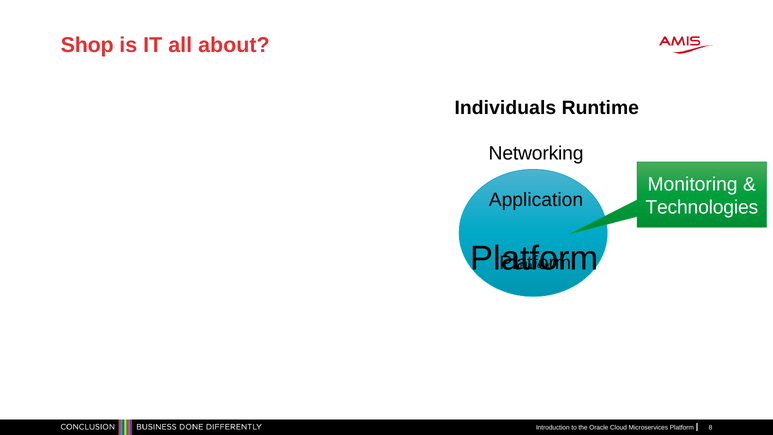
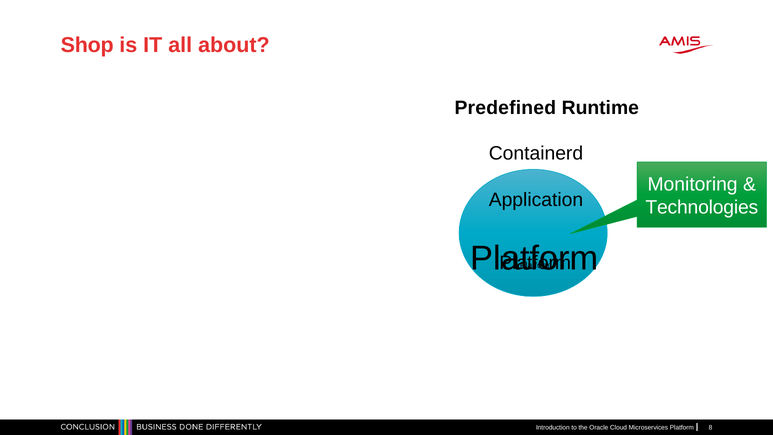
Individuals: Individuals -> Predefined (505, 108)
Networking: Networking -> Containerd (536, 153)
